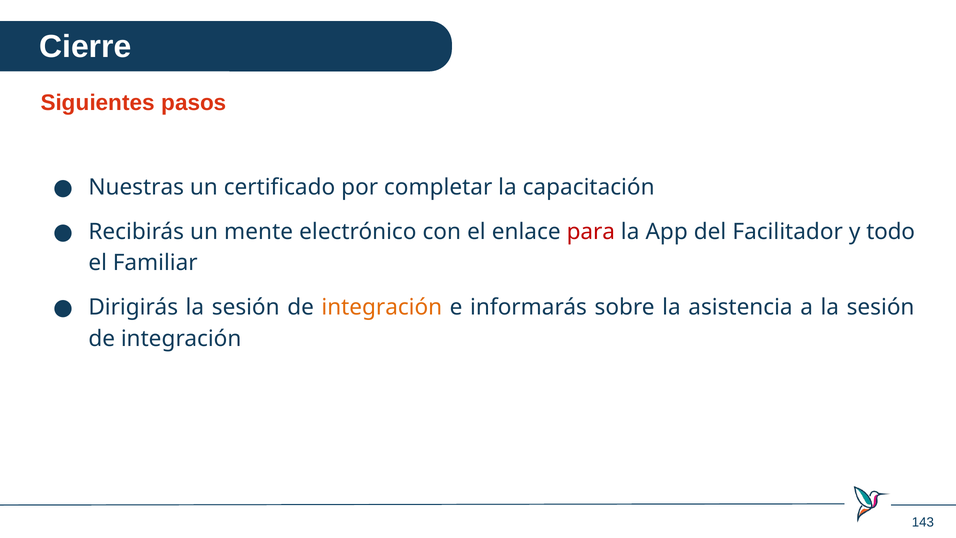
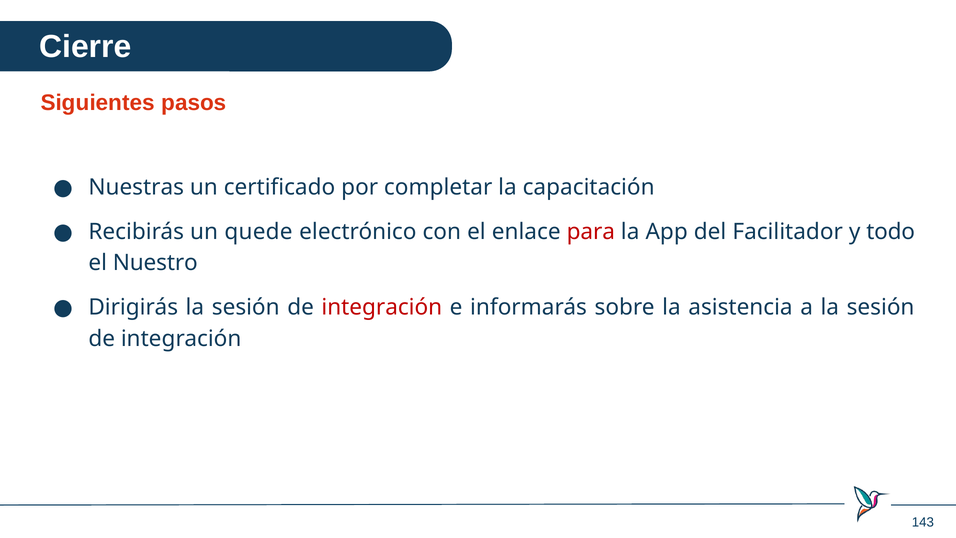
mente: mente -> quede (259, 232)
Familiar: Familiar -> Nuestro (155, 263)
integración colour: orange -> red (382, 307)
